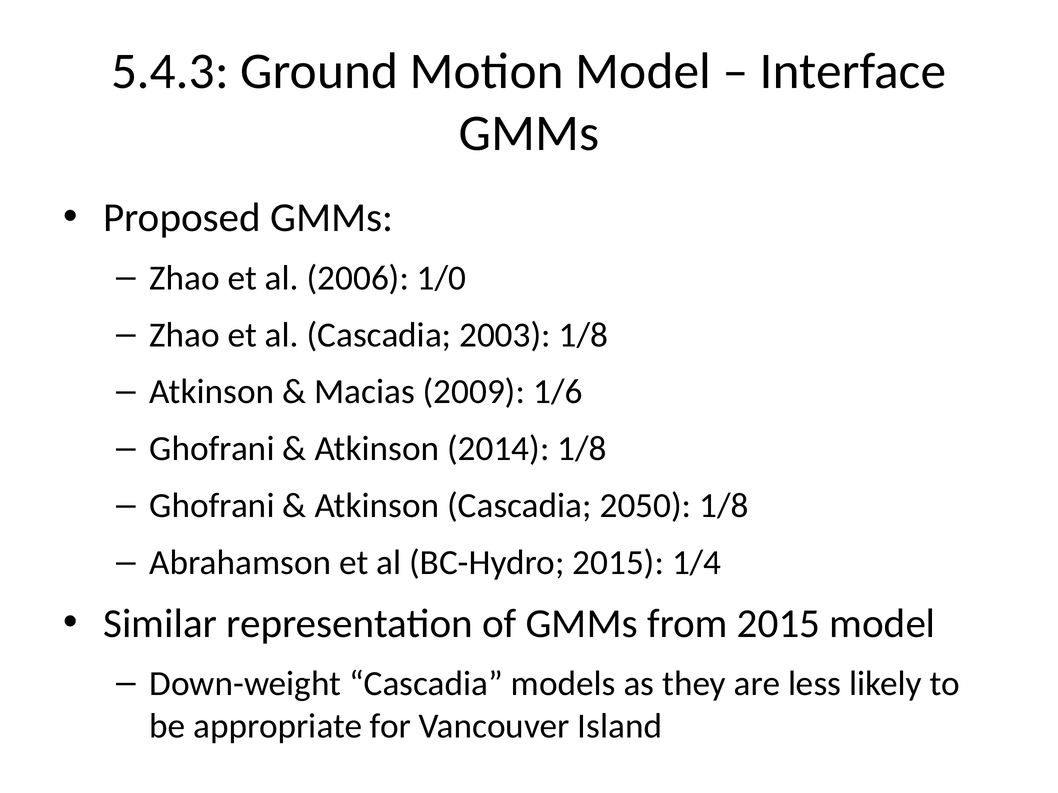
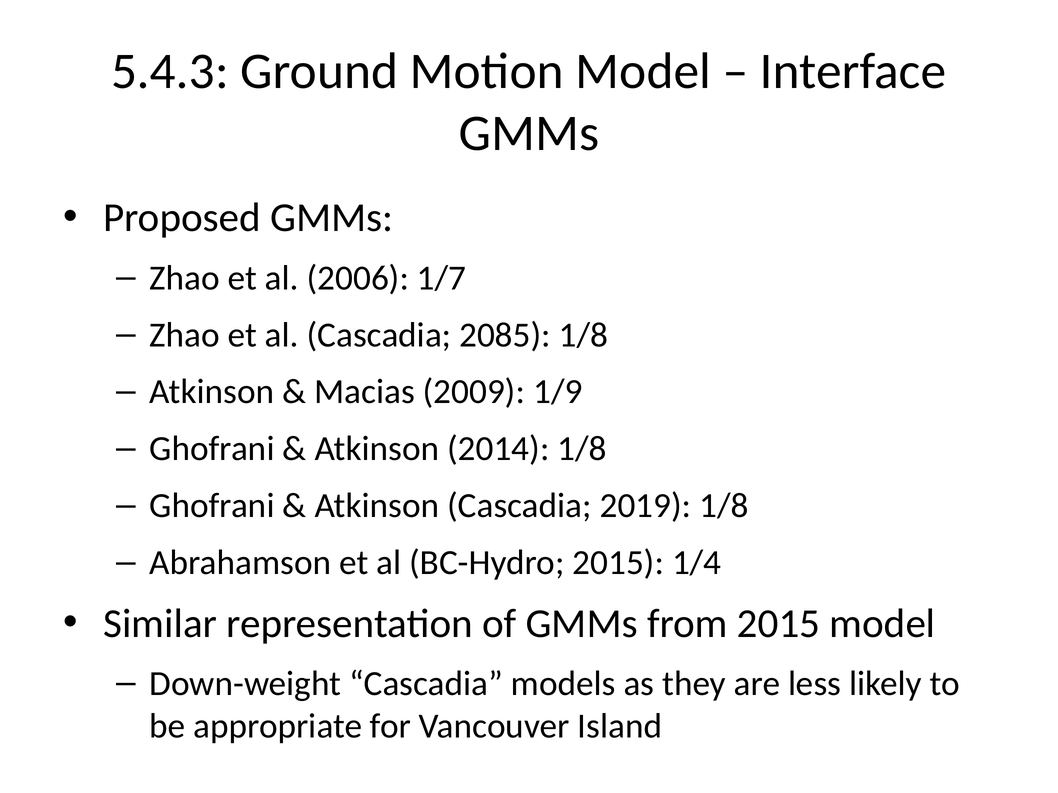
1/0: 1/0 -> 1/7 (442, 278)
2003: 2003 -> 2085 (505, 335)
1/6: 1/6 -> 1/9 (558, 392)
2050: 2050 -> 2019 (646, 506)
